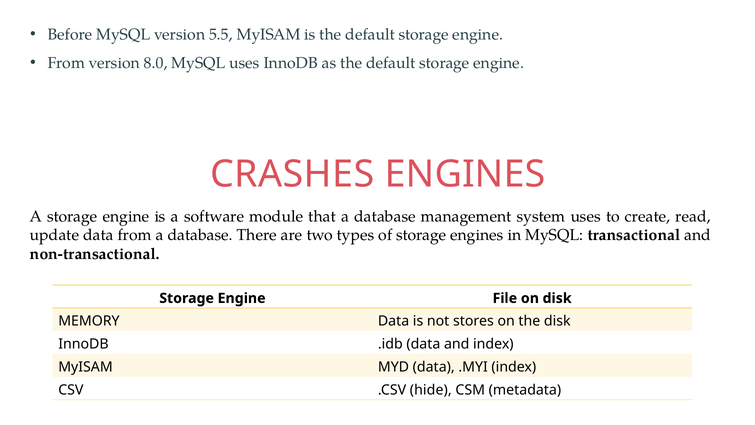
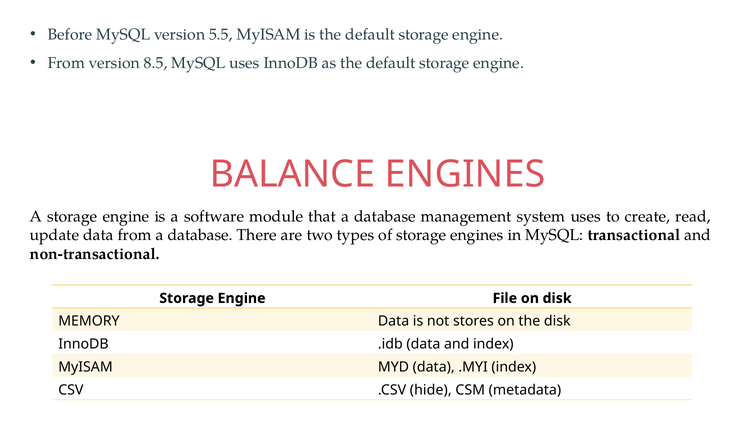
8.0: 8.0 -> 8.5 (156, 63)
CRASHES: CRASHES -> BALANCE (292, 174)
